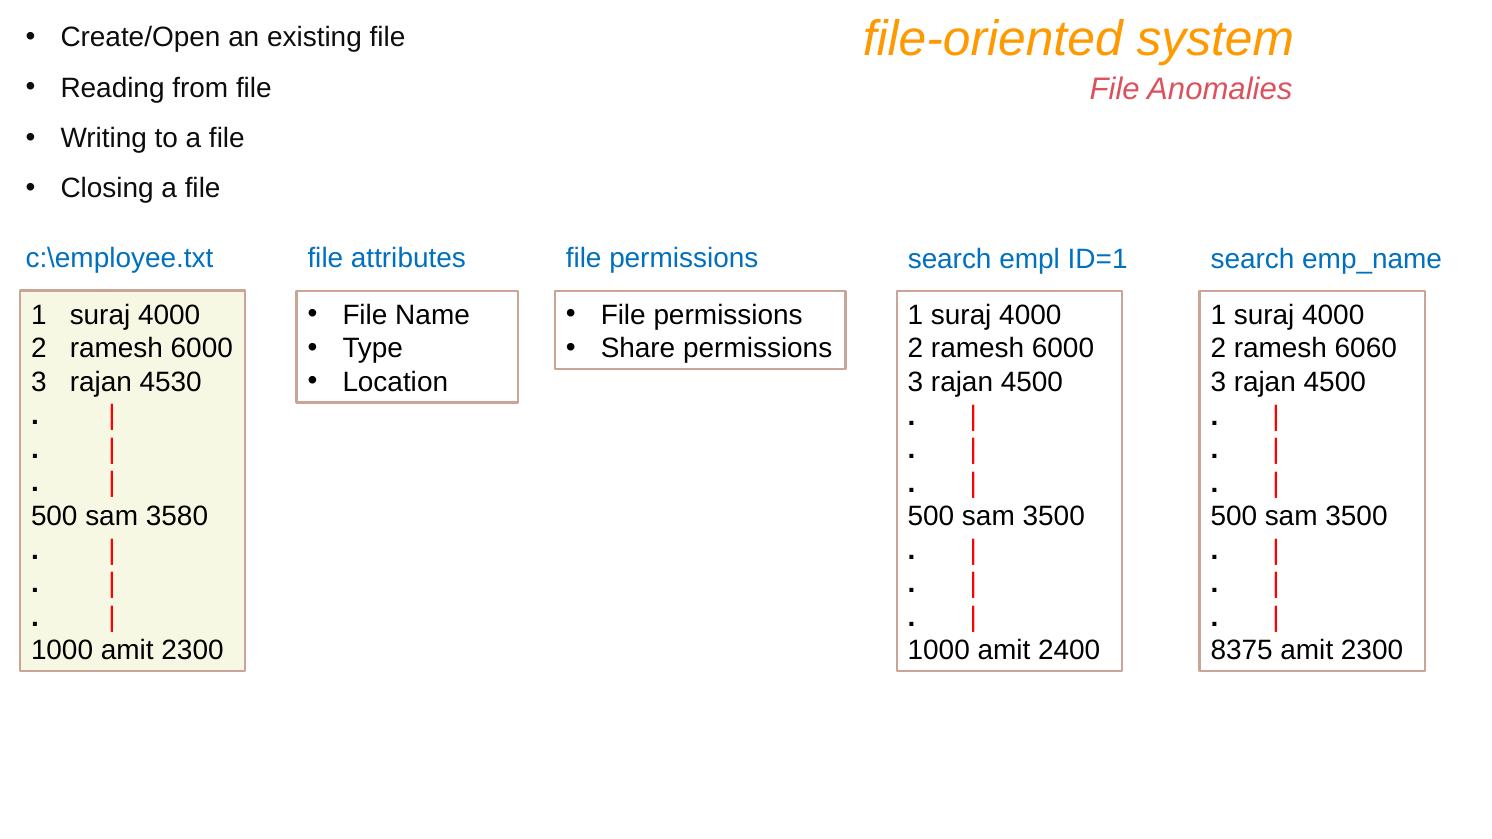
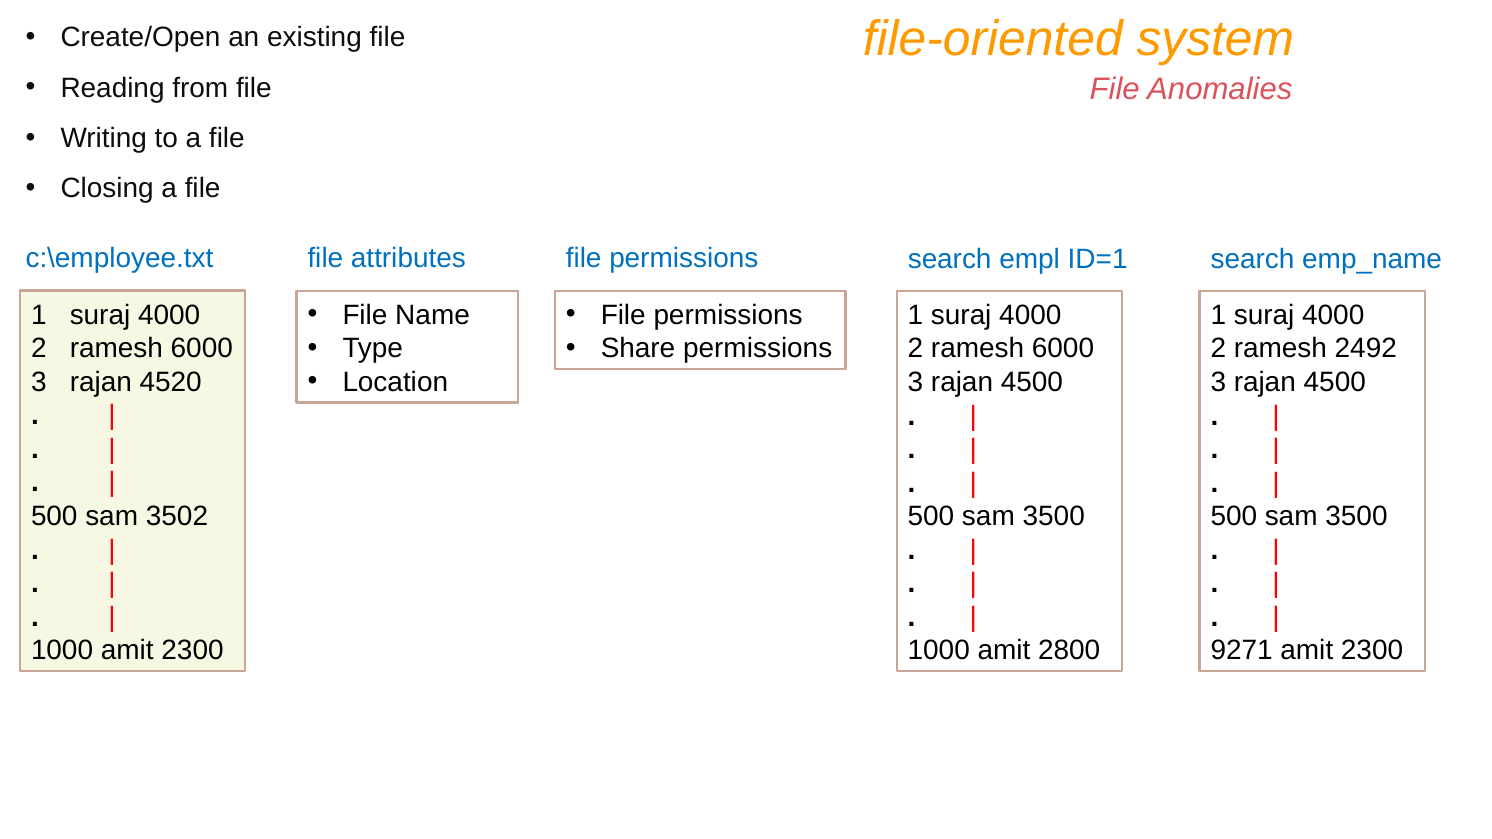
6060: 6060 -> 2492 (1366, 349)
4530: 4530 -> 4520 (171, 382)
3580: 3580 -> 3502 (177, 516)
2400: 2400 -> 2800 (1069, 651)
8375: 8375 -> 9271 (1242, 651)
